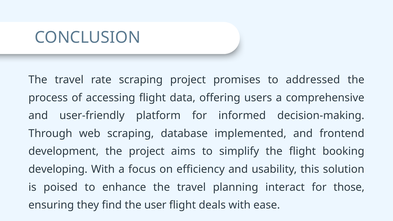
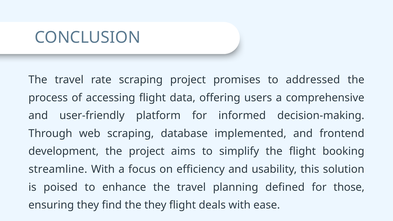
developing: developing -> streamline (58, 169)
interact: interact -> defined (285, 187)
the user: user -> they (155, 205)
